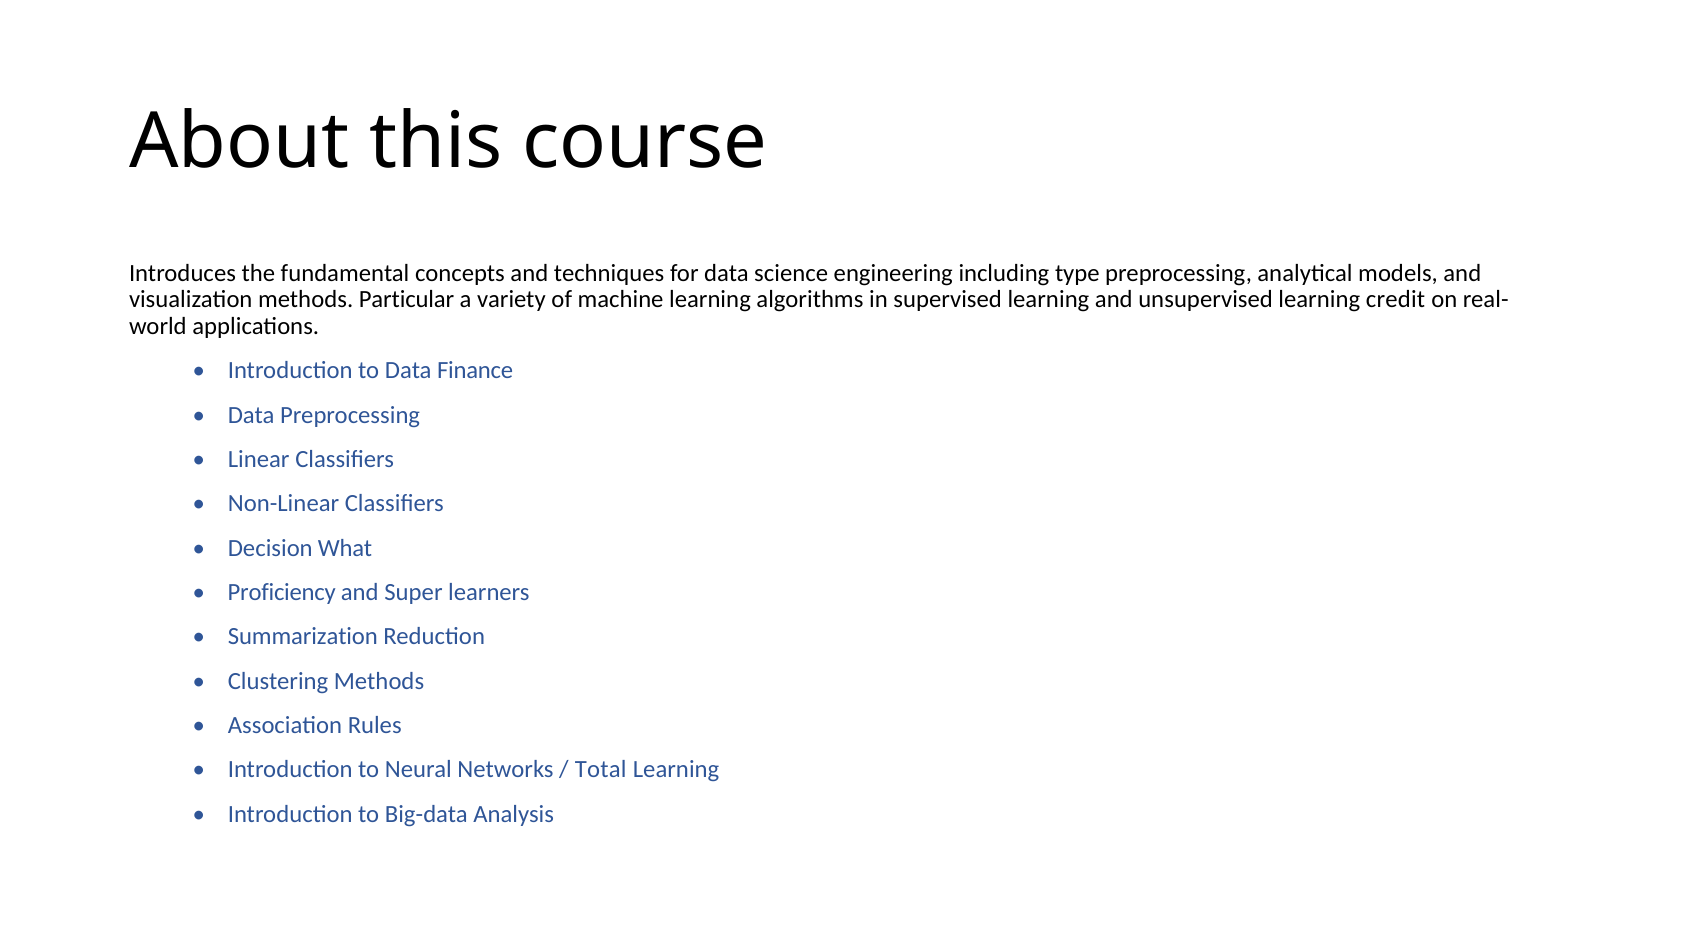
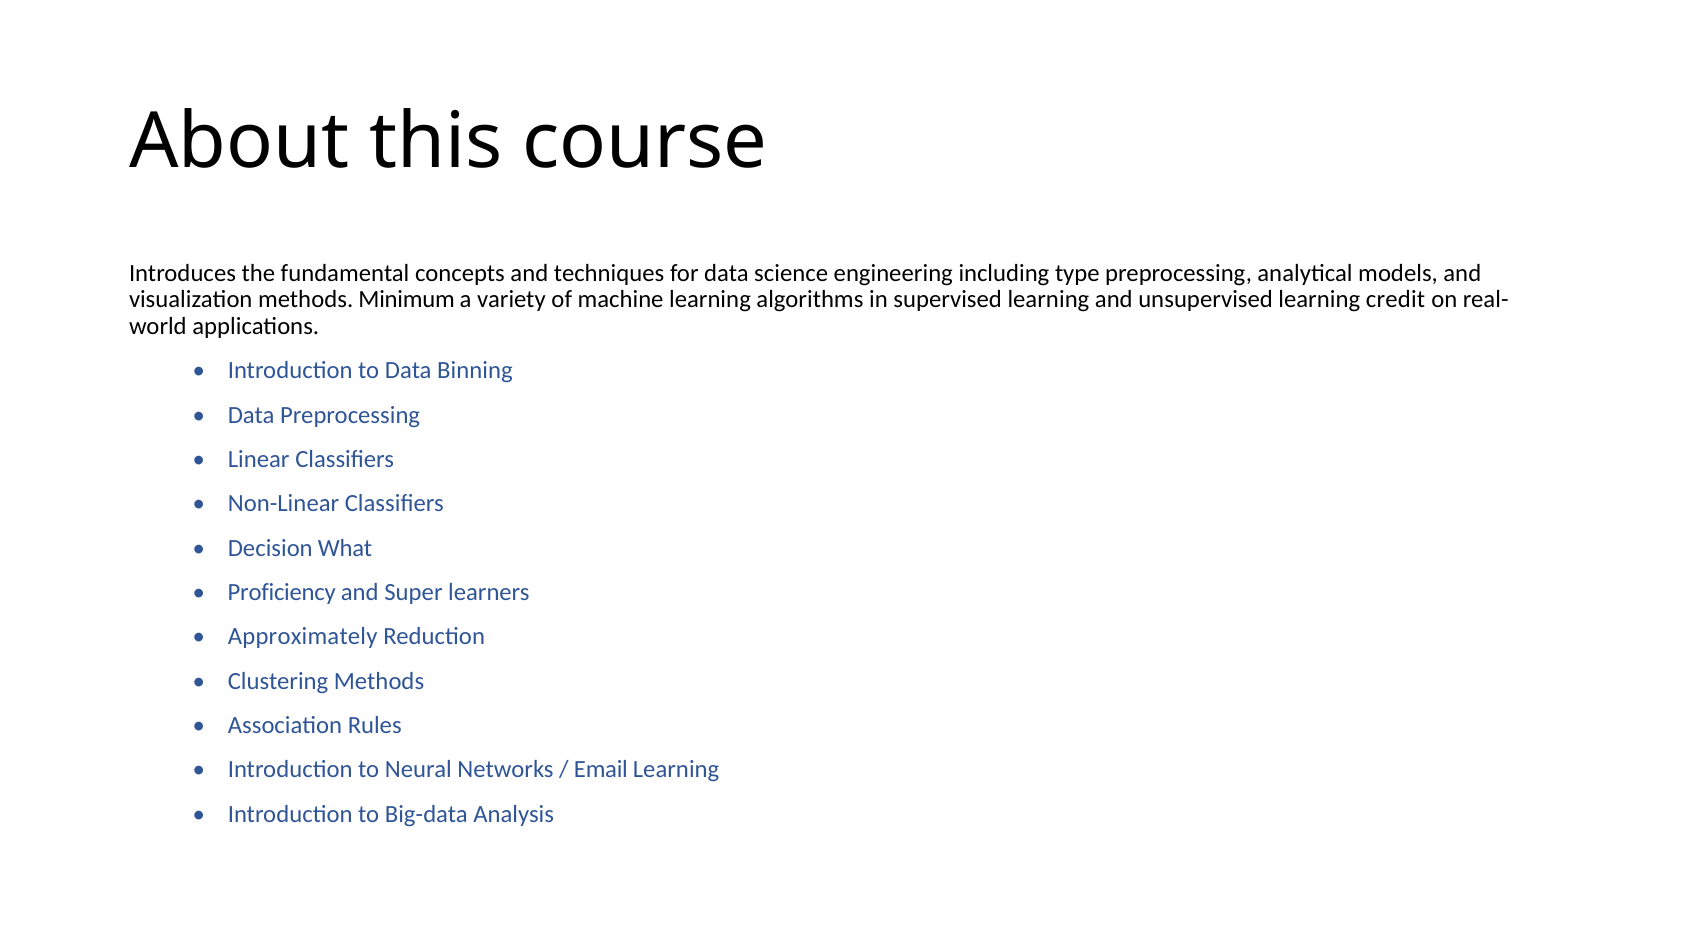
Particular: Particular -> Minimum (407, 300)
Finance: Finance -> Binning (475, 371)
Summarization: Summarization -> Approximately (303, 637)
Total: Total -> Email (601, 770)
